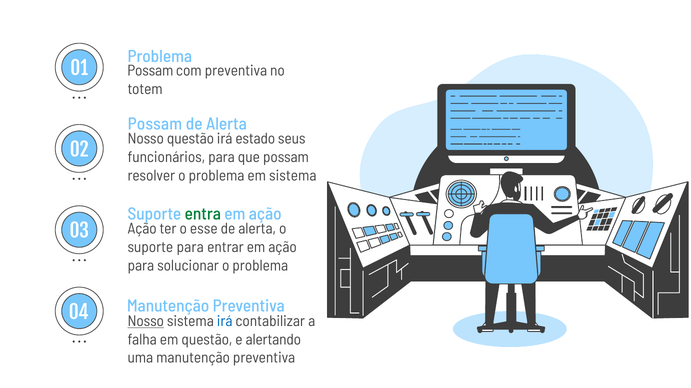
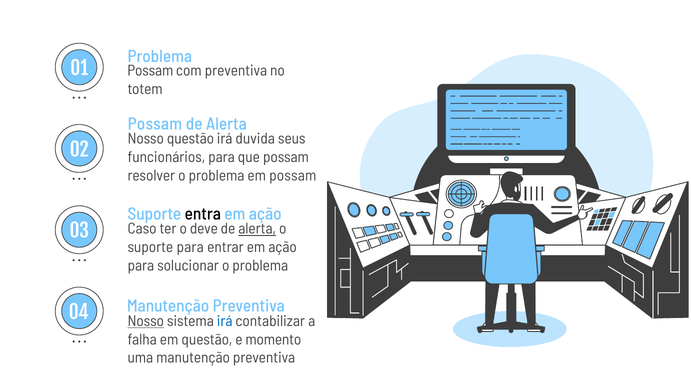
estado: estado -> duvida (255, 139)
em sistema: sistema -> possam (293, 176)
entra colour: green -> black (203, 215)
Ação: Ação -> Caso (142, 229)
esse: esse -> deve (204, 229)
alerta underline: none -> present (257, 229)
alertando: alertando -> momento (273, 340)
